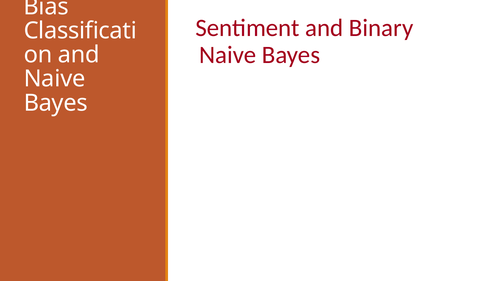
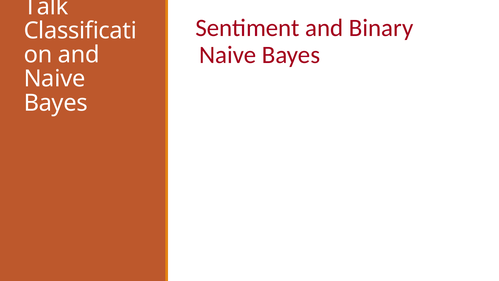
Bias: Bias -> Talk (46, 7)
